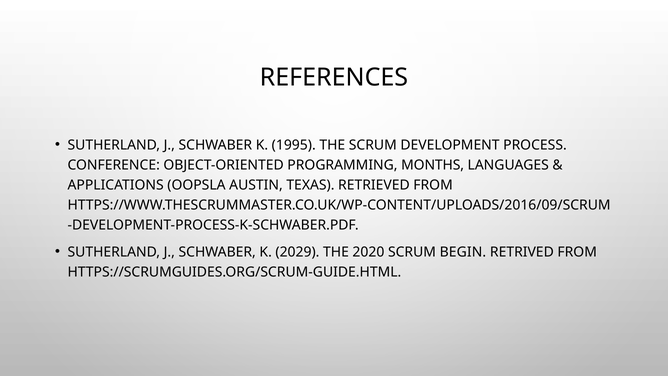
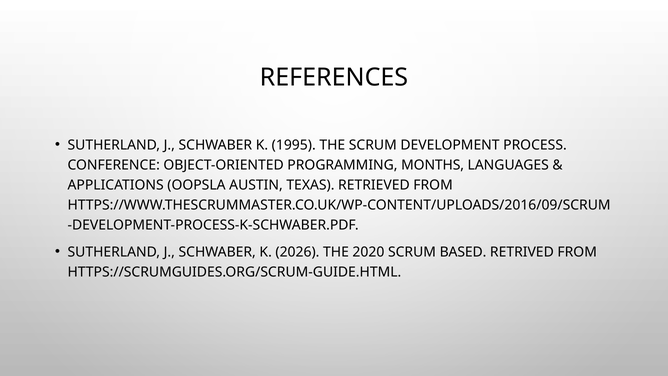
2029: 2029 -> 2026 (297, 252)
BEGIN: BEGIN -> BASED (463, 252)
